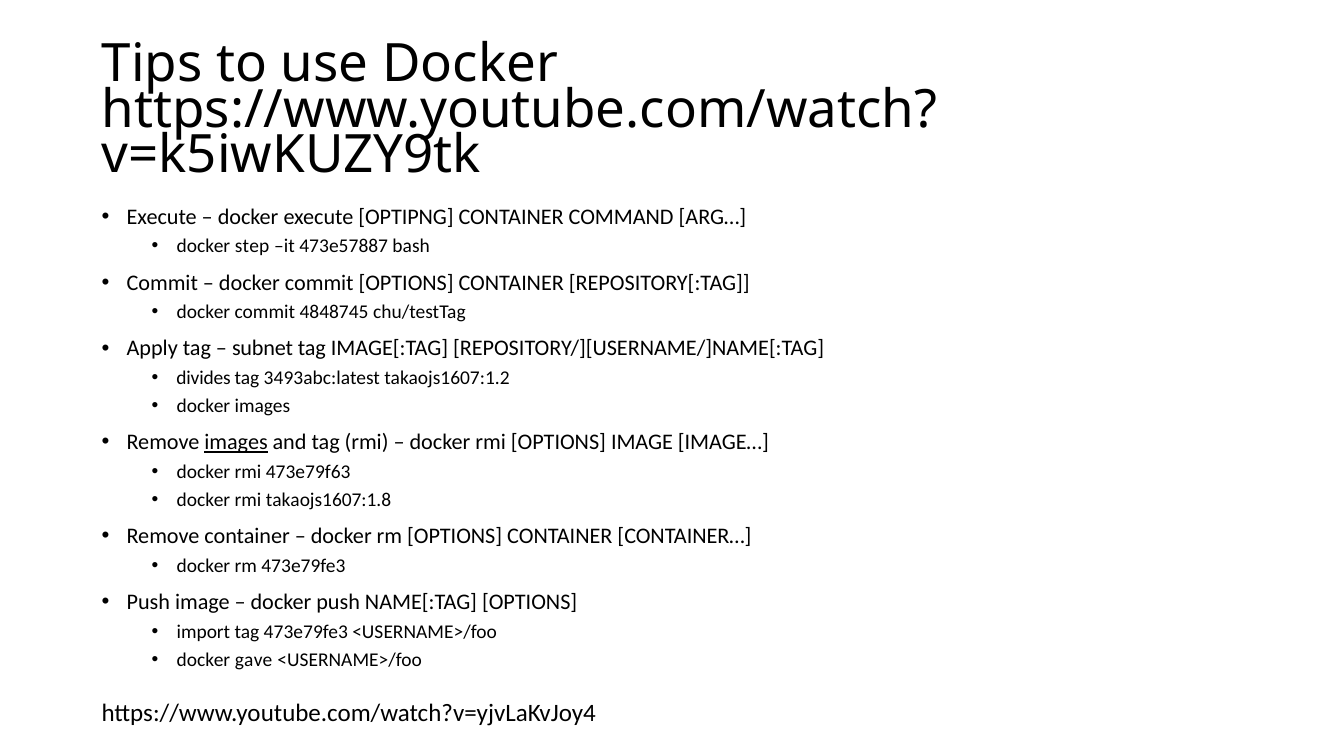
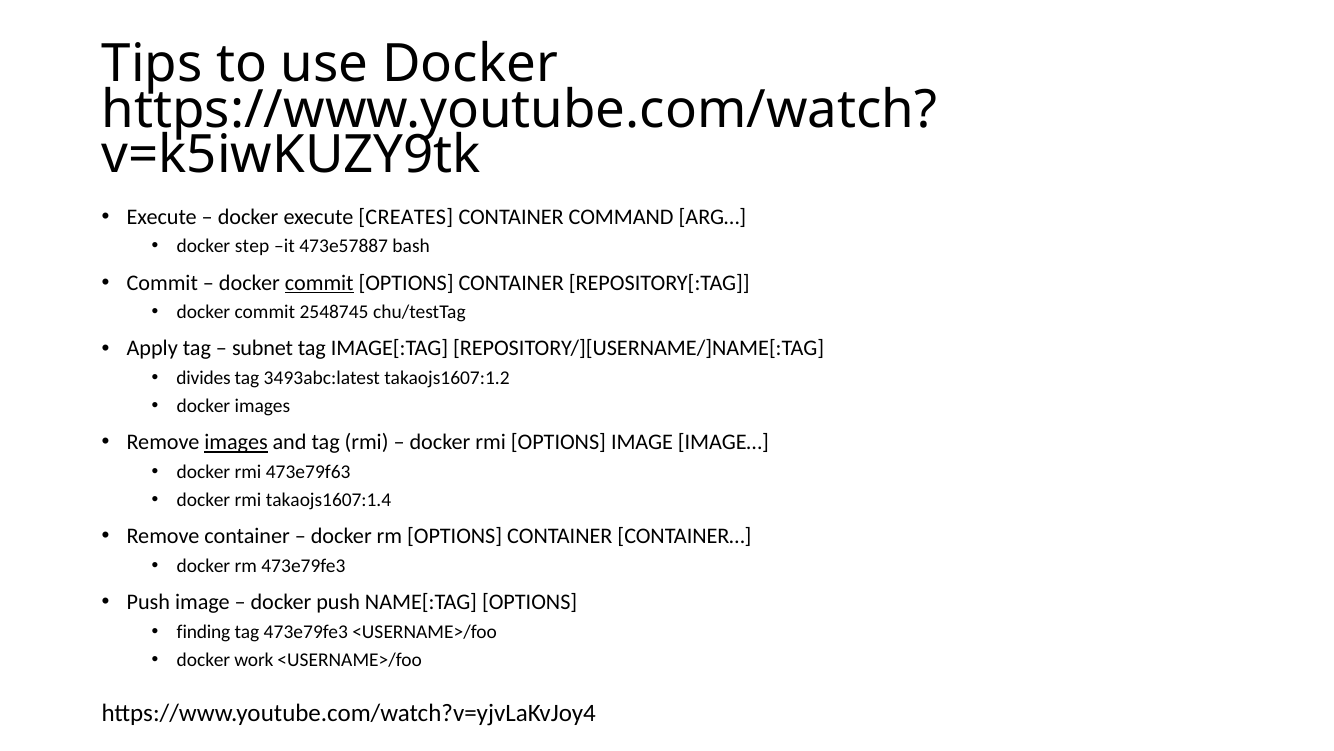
OPTIPNG: OPTIPNG -> CREATES (406, 217)
commit underline: none -> present (319, 282)
4848745: 4848745 -> 2548745 (334, 312)
takaojs1607:1.8: takaojs1607:1.8 -> takaojs1607:1.4 (329, 500)
import: import -> finding (204, 631)
gave: gave -> work (254, 659)
